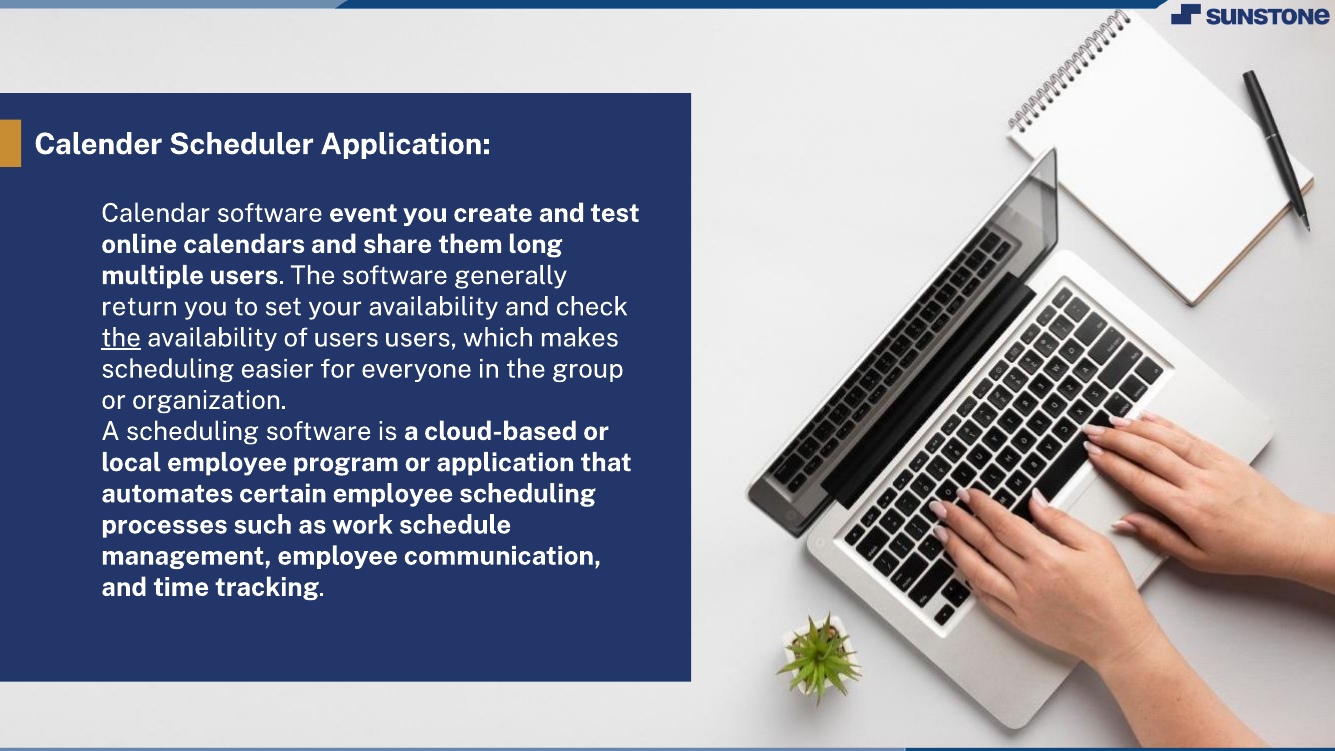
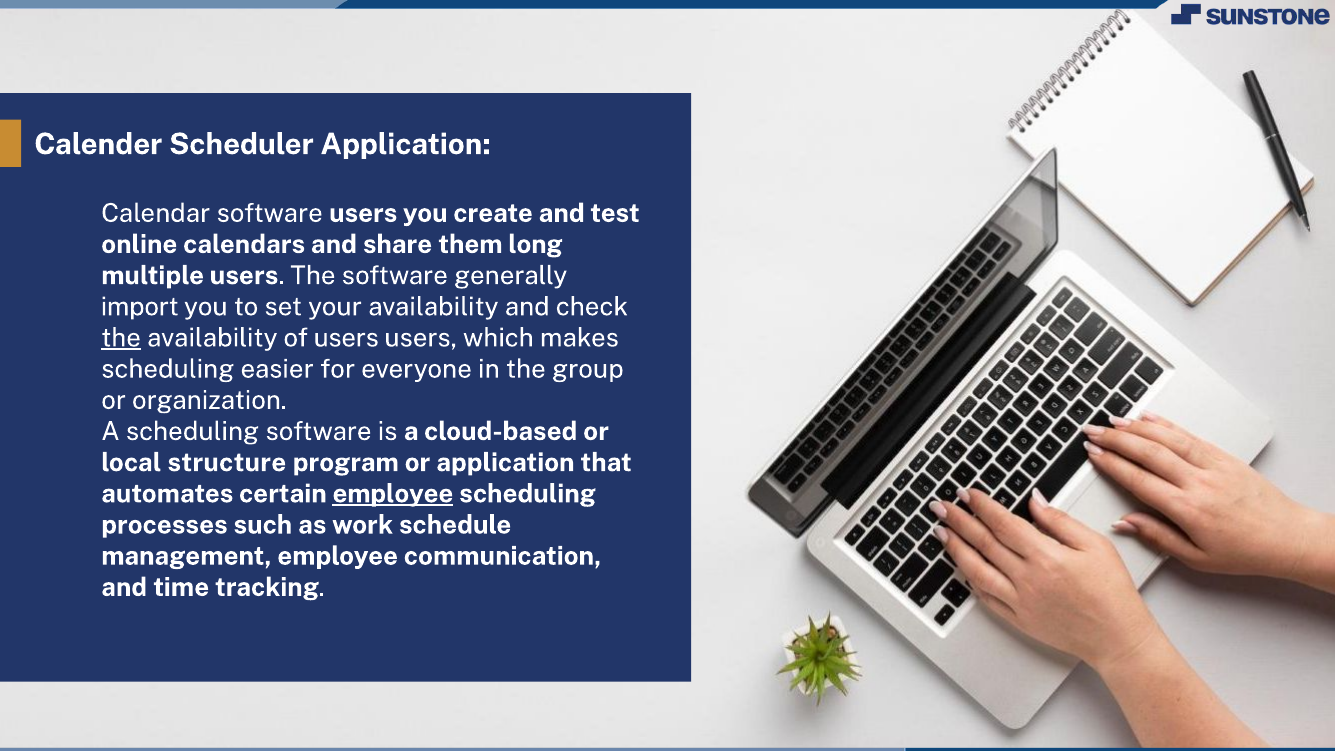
software event: event -> users (363, 213)
return: return -> import (140, 307)
local employee: employee -> structure (227, 463)
employee underline: none -> present (393, 494)
